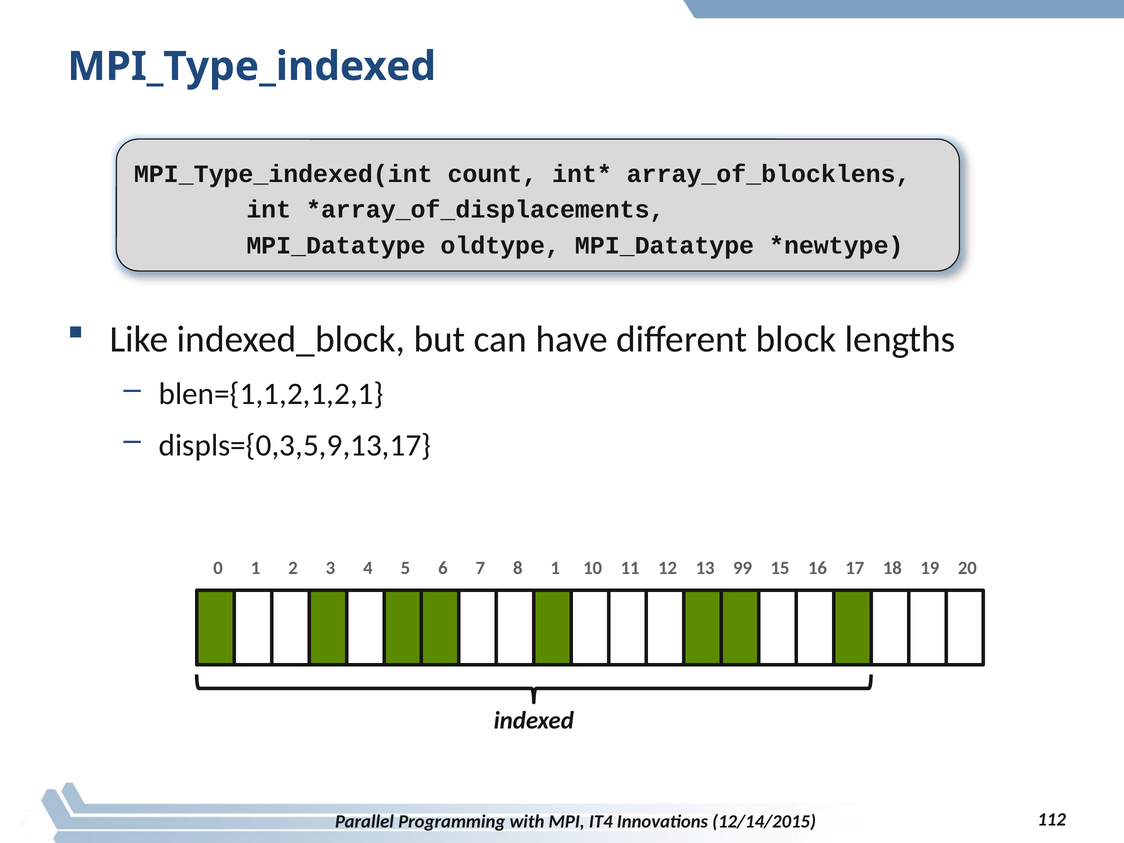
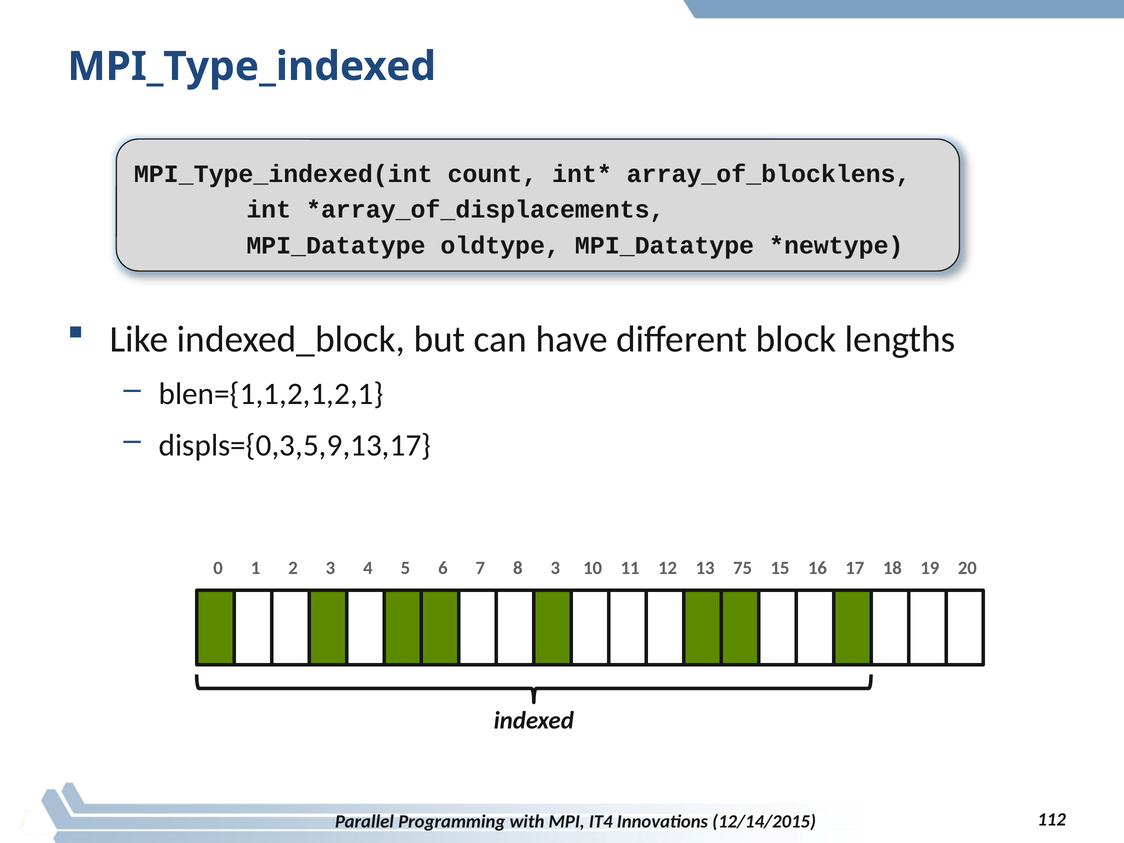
8 1: 1 -> 3 (555, 568)
99: 99 -> 75 (743, 568)
